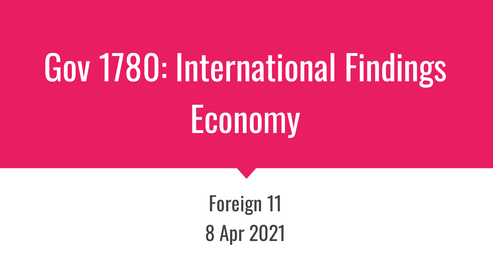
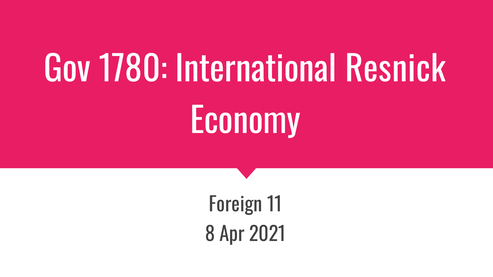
Findings: Findings -> Resnick (395, 70)
